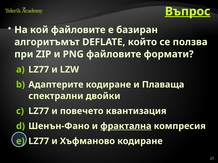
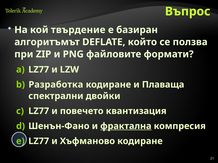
Въпрос underline: present -> none (188, 11)
кой файловите: файловите -> твърдение (78, 30)
Адаптерите: Адаптерите -> Разработка (56, 85)
